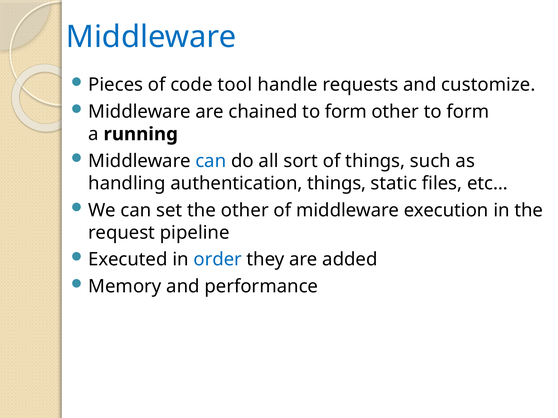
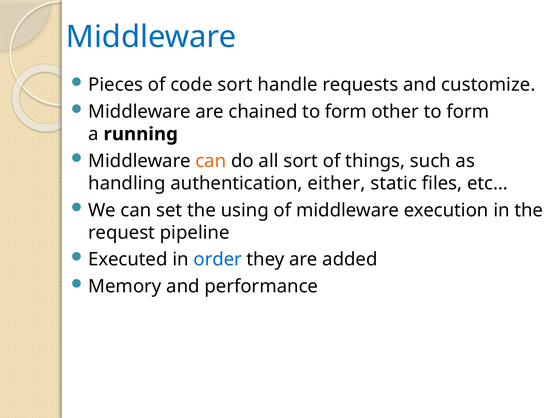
code tool: tool -> sort (235, 85)
can colour: blue -> orange (211, 161)
authentication things: things -> either (337, 184)
the other: other -> using (245, 211)
